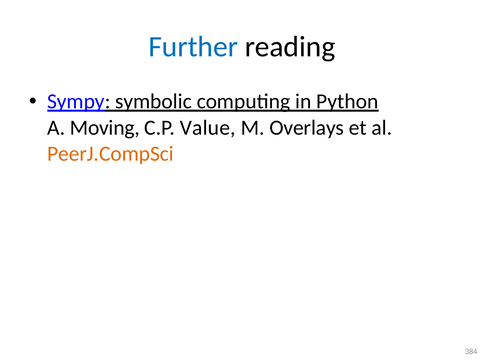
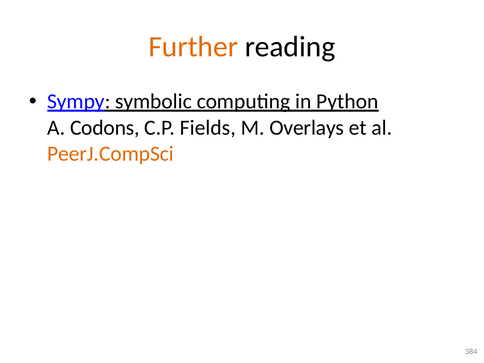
Further colour: blue -> orange (193, 47)
Moving: Moving -> Codons (105, 128)
Value: Value -> Fields (208, 128)
